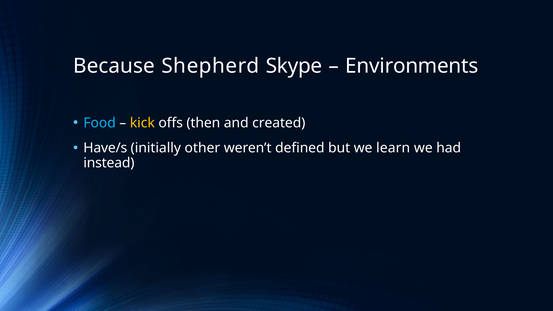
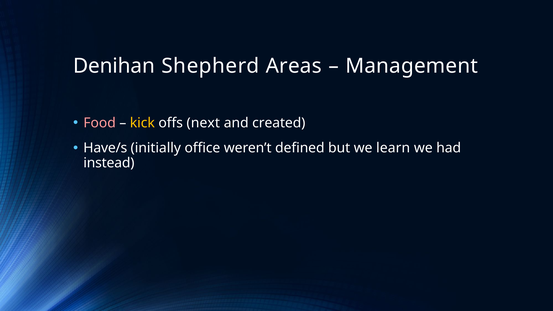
Because: Because -> Denihan (114, 66)
Skype: Skype -> Areas (294, 66)
Environments: Environments -> Management (412, 66)
Food colour: light blue -> pink (100, 123)
then: then -> next (203, 123)
other: other -> office (202, 148)
